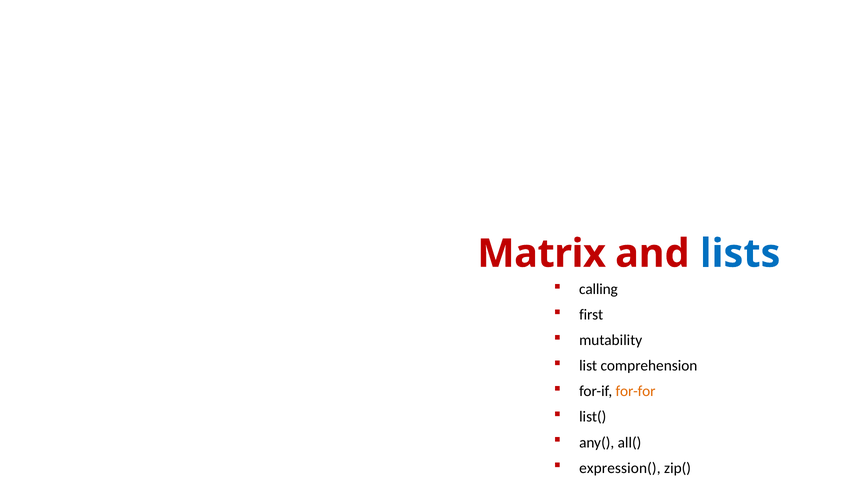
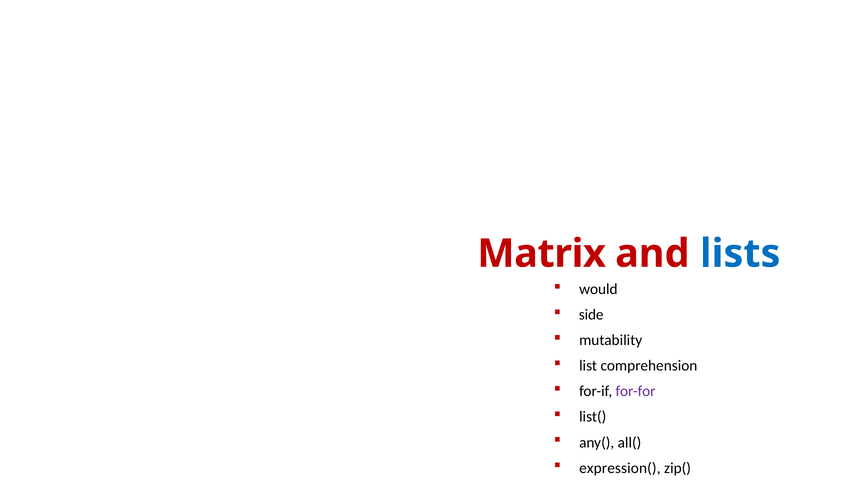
calling: calling -> would (598, 289)
first: first -> side (591, 315)
for-for colour: orange -> purple (636, 391)
